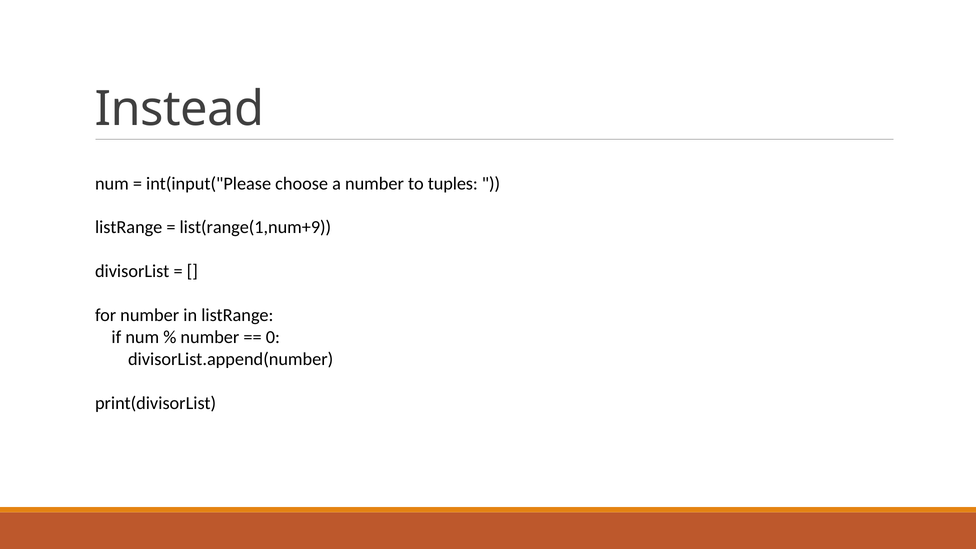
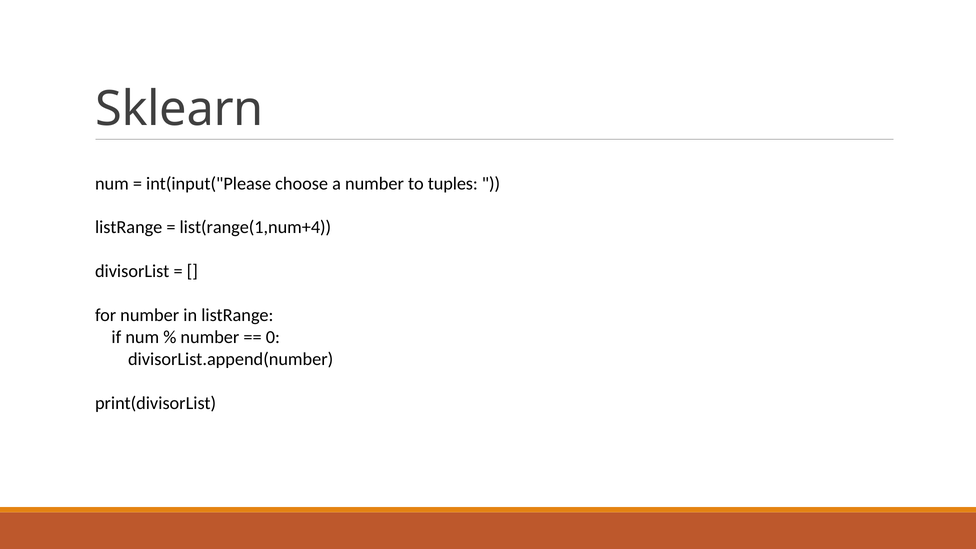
Instead: Instead -> Sklearn (179, 109)
list(range(1,num+9: list(range(1,num+9 -> list(range(1,num+4 (255, 227)
